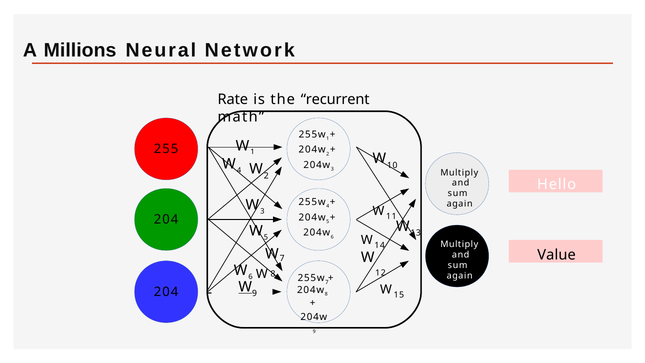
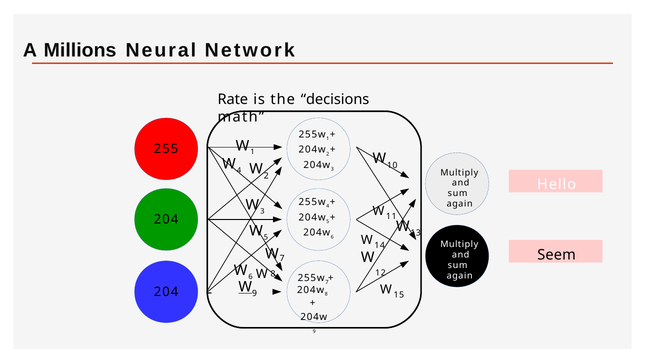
recurrent: recurrent -> decisions (335, 99)
Value: Value -> Seem (557, 255)
